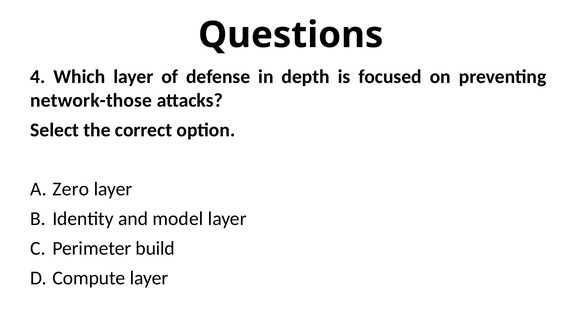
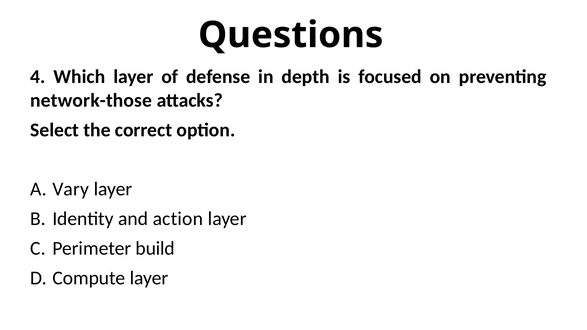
Zero: Zero -> Vary (71, 189)
model: model -> action (178, 219)
